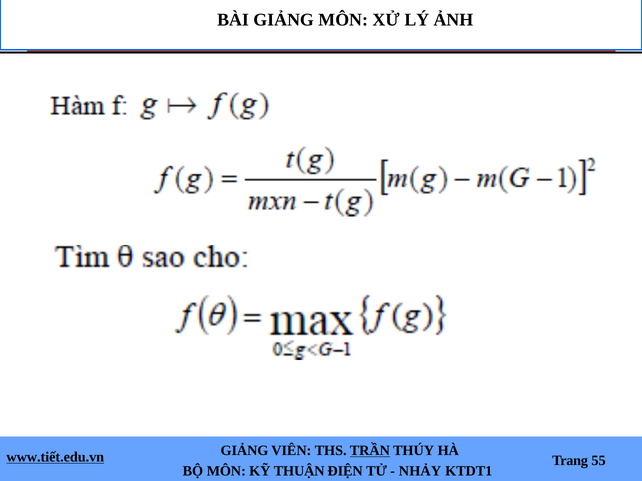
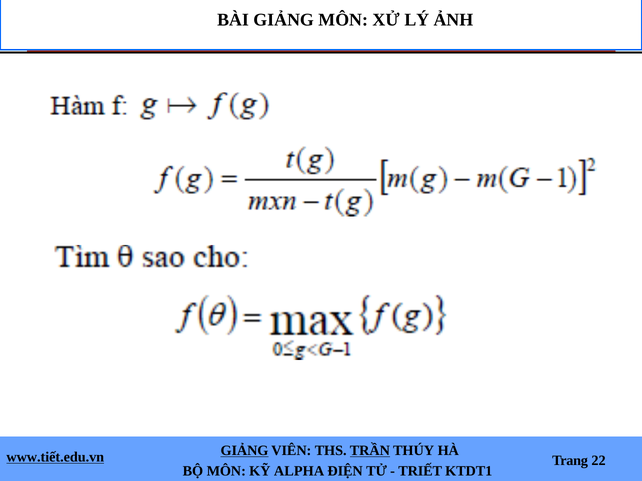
GIẢNG underline: none -> present (244, 451)
55: 55 -> 22 (599, 461)
THUẬN: THUẬN -> ALPHA (299, 472)
NHẢY: NHẢY -> TRIẾT (420, 472)
